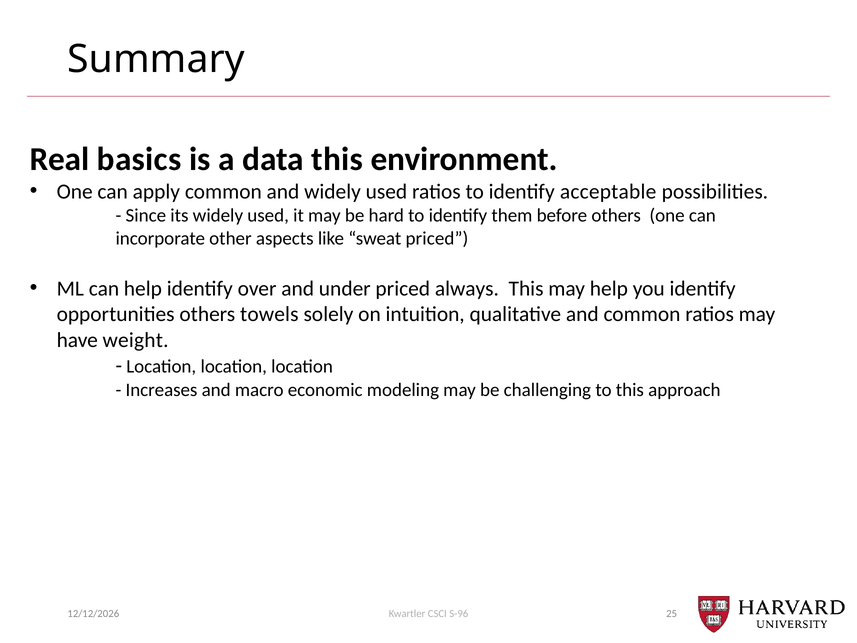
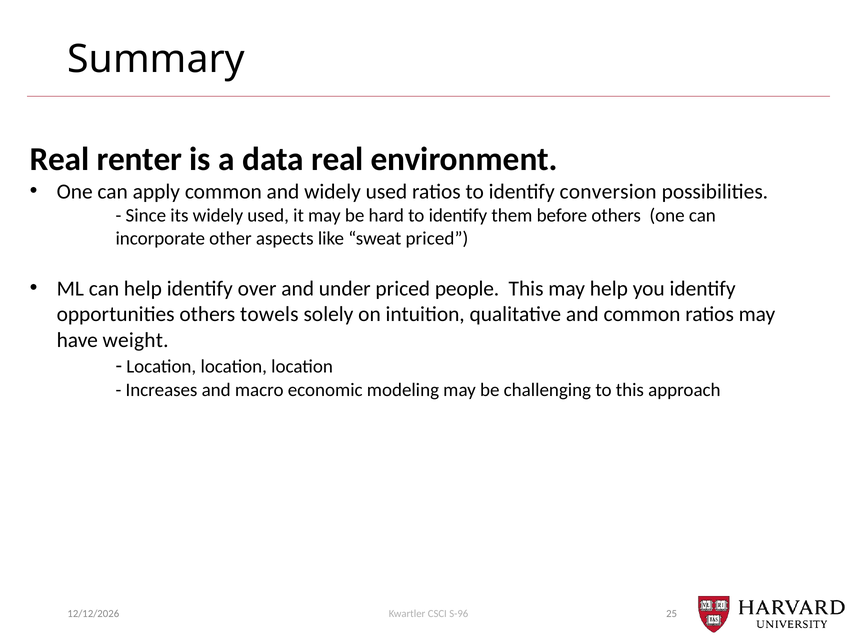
basics: basics -> renter (139, 159)
data this: this -> real (337, 159)
acceptable: acceptable -> conversion (608, 191)
always: always -> people (467, 288)
